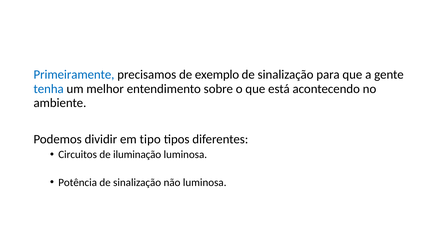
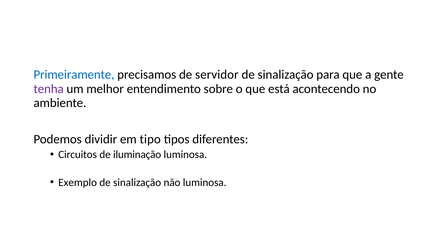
exemplo: exemplo -> servidor (217, 75)
tenha colour: blue -> purple (49, 89)
Potência: Potência -> Exemplo (78, 182)
